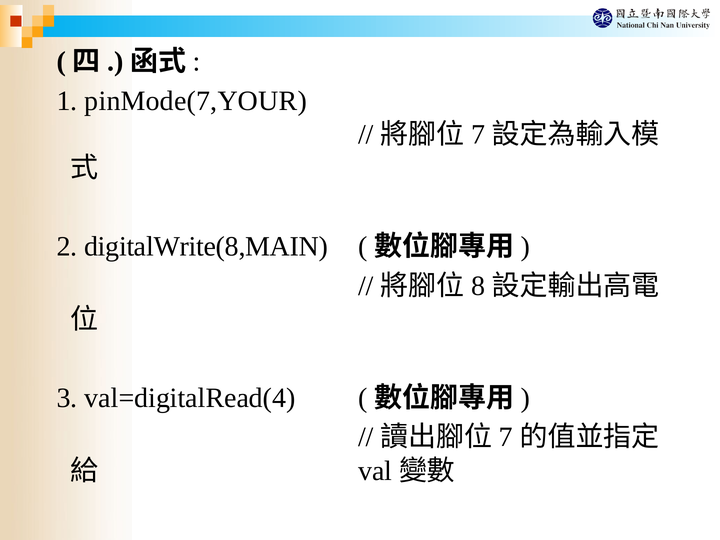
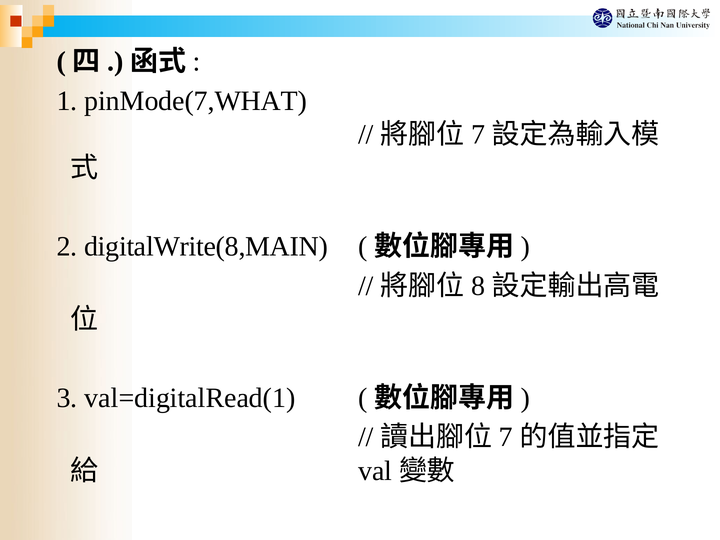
pinMode(7,YOUR: pinMode(7,YOUR -> pinMode(7,WHAT (196, 101)
val=digitalRead(4: val=digitalRead(4 -> val=digitalRead(1 (190, 398)
